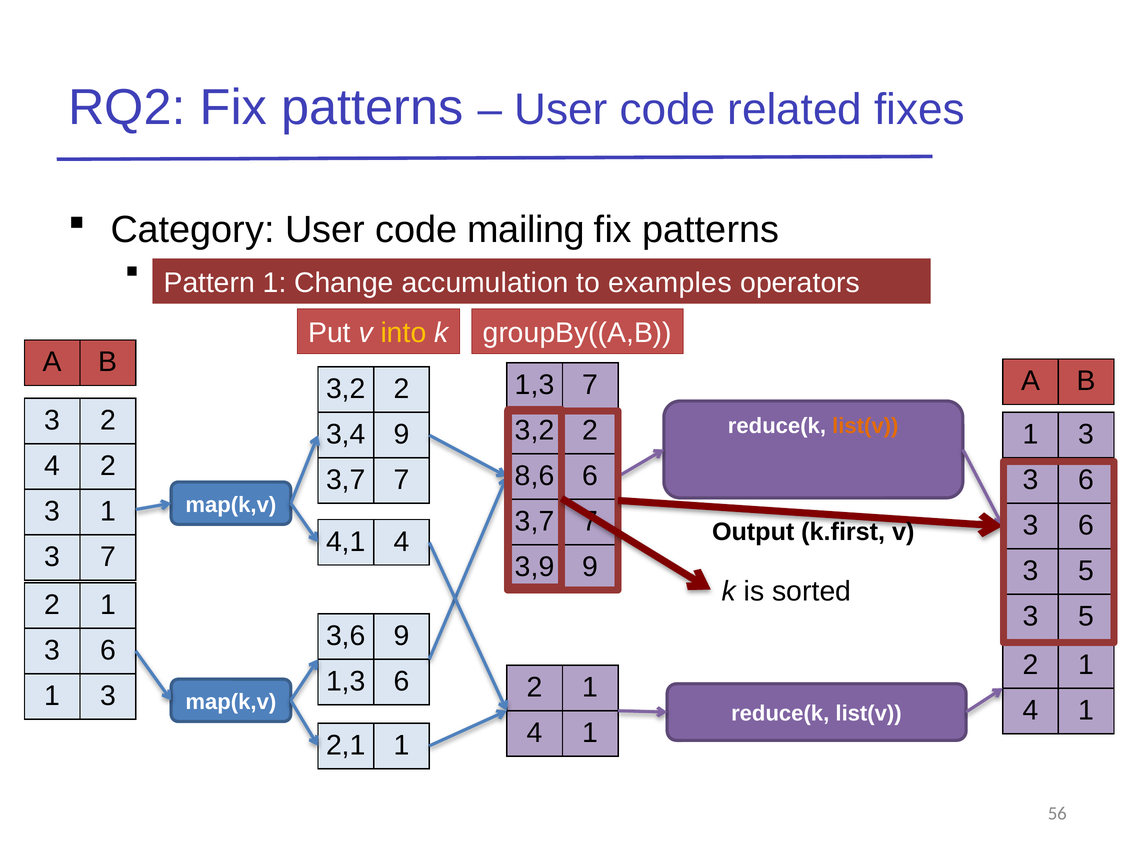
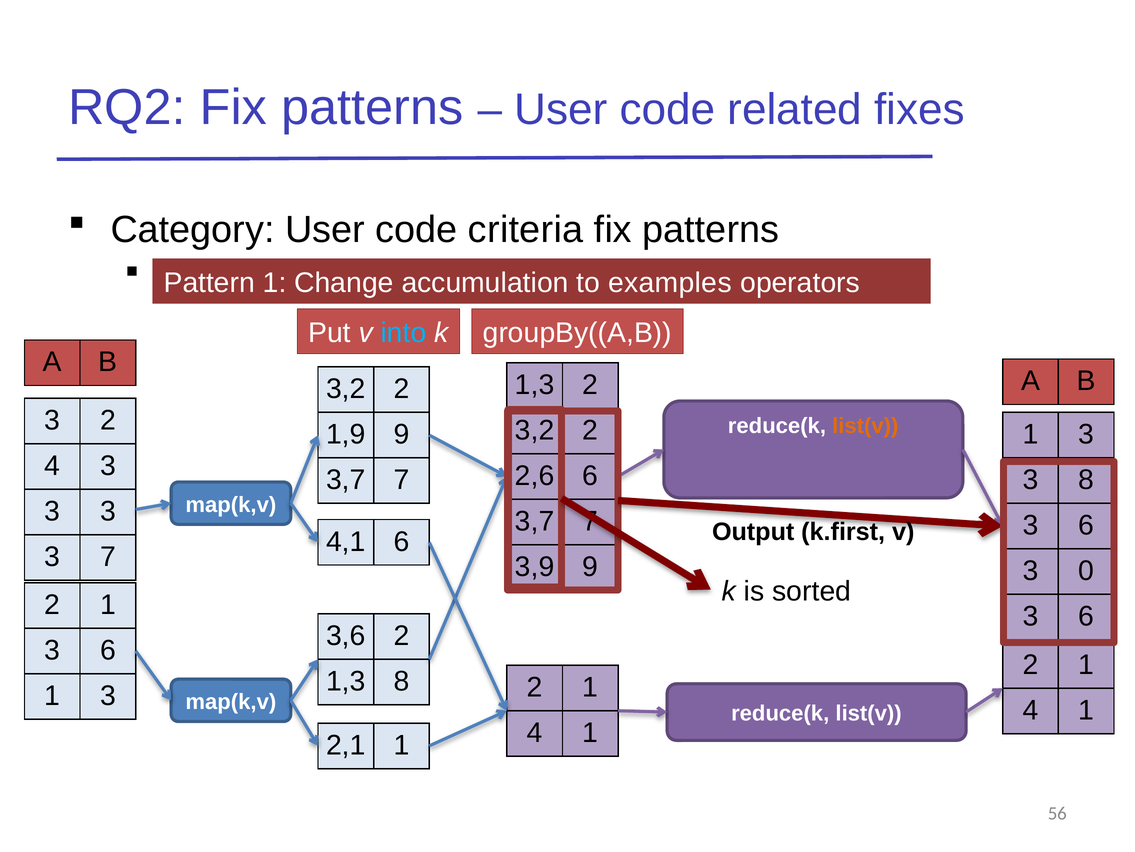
mailing: mailing -> criteria (526, 230)
into colour: yellow -> light blue (404, 333)
1,3 7: 7 -> 2 (590, 384)
3,4: 3,4 -> 1,9 (346, 434)
4 2: 2 -> 3 (108, 465)
8,6: 8,6 -> 2,6 (535, 475)
6: 6 -> 8 (1086, 479)
1: 1 -> 3 (108, 511)
4,1 4: 4 -> 6 (402, 541)
5: 5 -> 0 (1086, 570)
5: 5 -> 6 (1086, 616)
3,6 9: 9 -> 2 (402, 635)
1,3 6: 6 -> 8 (402, 681)
